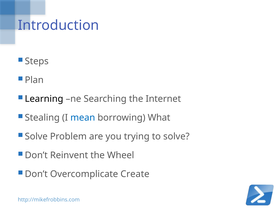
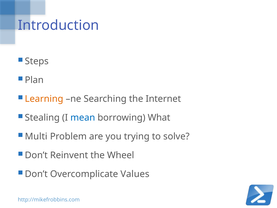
Learning colour: black -> orange (44, 99)
Solve: Solve -> Multi (36, 136)
Create: Create -> Values (135, 174)
